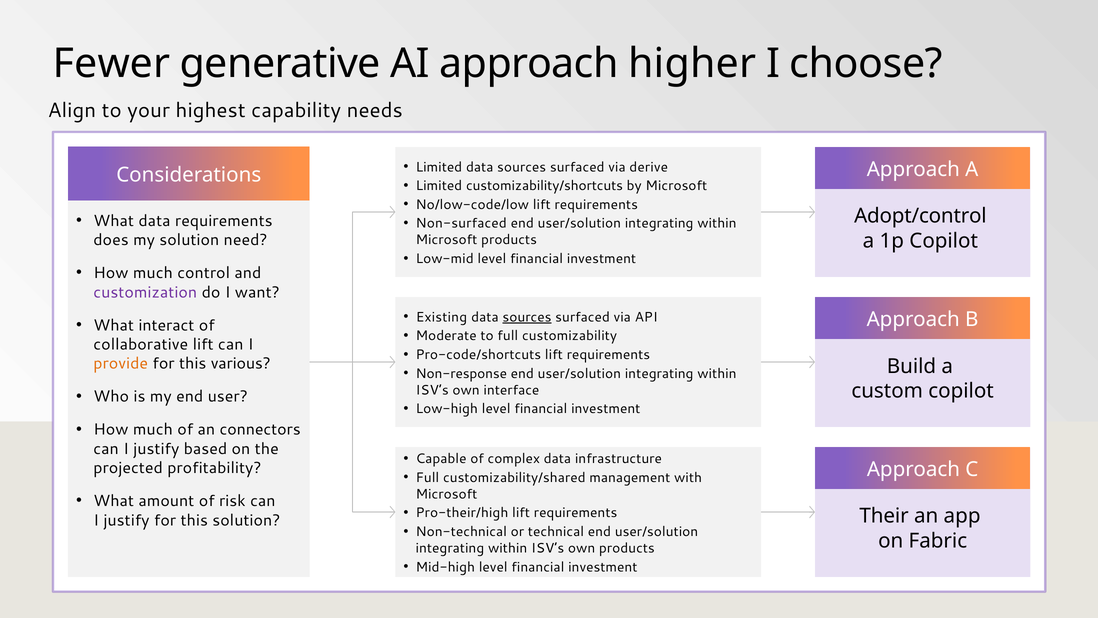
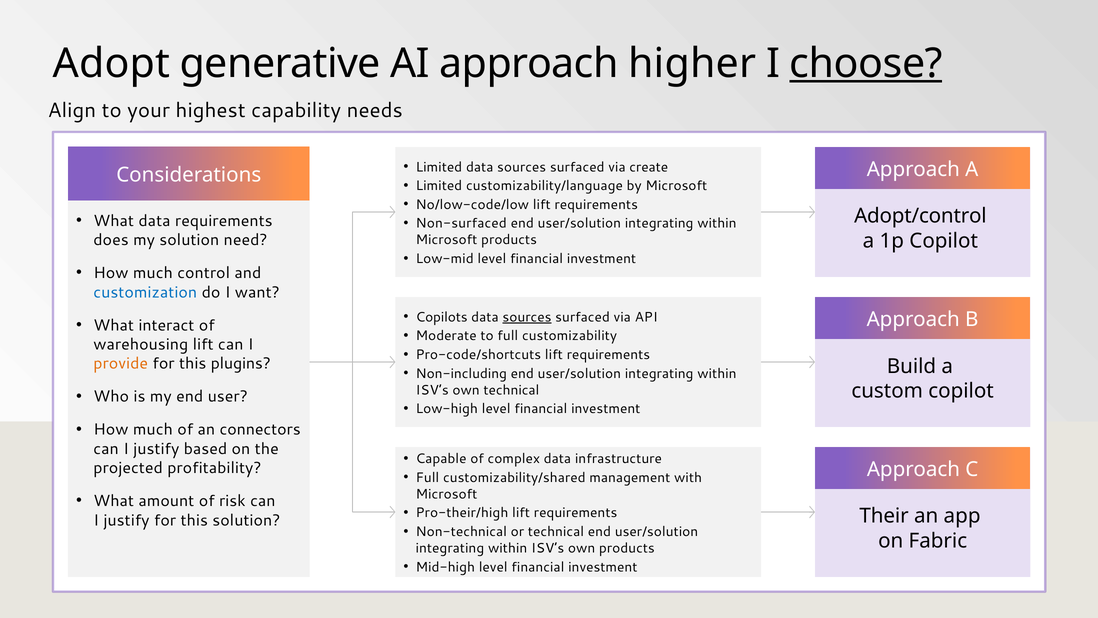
Fewer: Fewer -> Adopt (112, 64)
choose underline: none -> present (866, 64)
derive: derive -> create (649, 167)
customizability/shortcuts: customizability/shortcuts -> customizability/language (544, 186)
customization colour: purple -> blue (145, 292)
Existing: Existing -> Copilots (442, 317)
collaborative: collaborative -> warehousing (141, 344)
various: various -> plugins (241, 363)
Non-response: Non-response -> Non-including (461, 373)
own interface: interface -> technical (511, 390)
